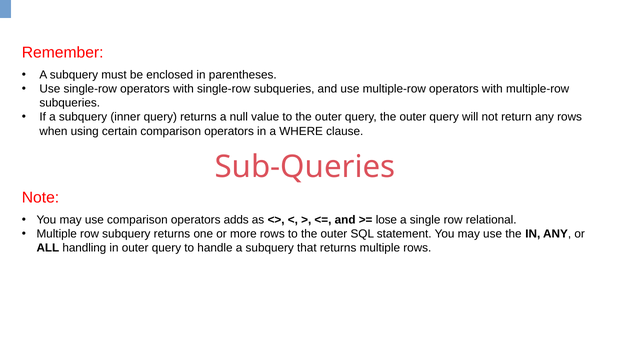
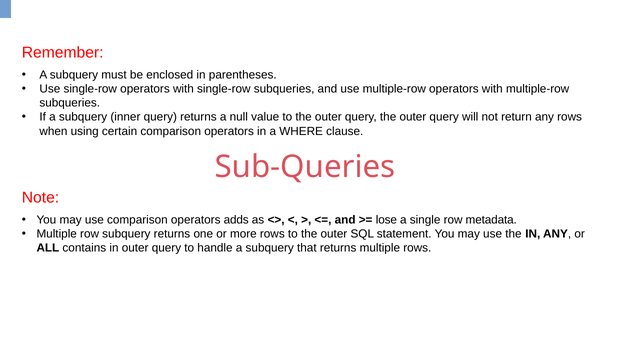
relational: relational -> metadata (491, 220)
handling: handling -> contains (84, 248)
